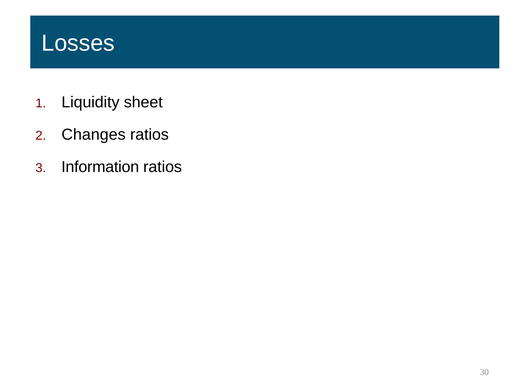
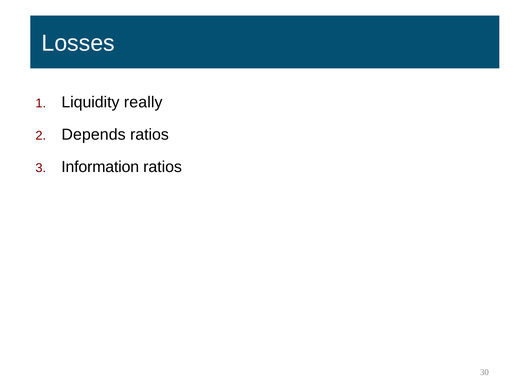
sheet: sheet -> really (143, 102)
Changes: Changes -> Depends (94, 135)
